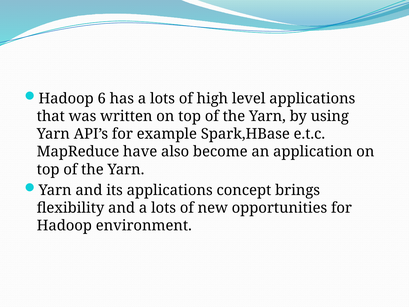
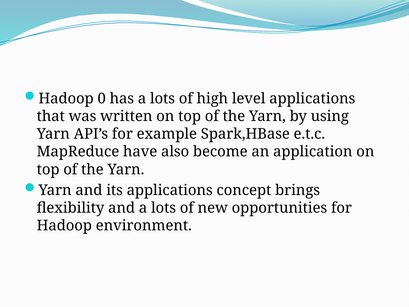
6: 6 -> 0 (102, 98)
